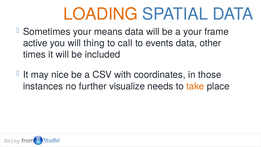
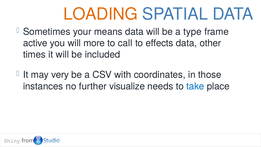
a your: your -> type (192, 32)
thing: thing -> more (94, 43)
events: events -> effects (159, 43)
nice: nice -> very (60, 75)
take colour: orange -> blue (195, 86)
